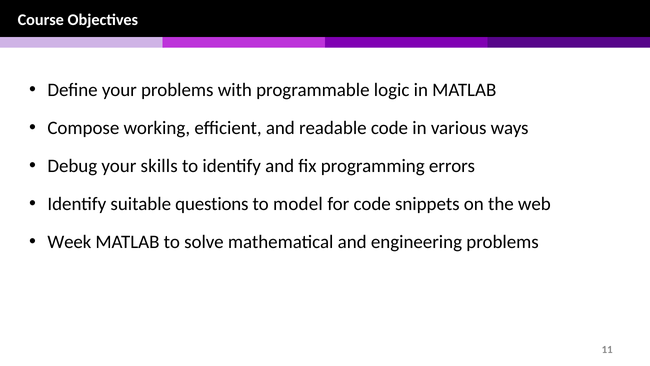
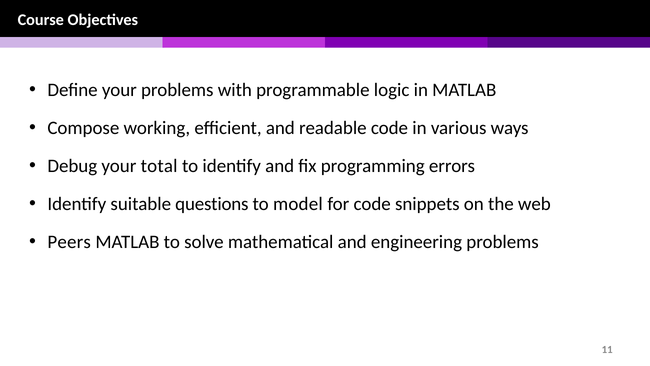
skills: skills -> total (159, 166)
Week: Week -> Peers (69, 242)
